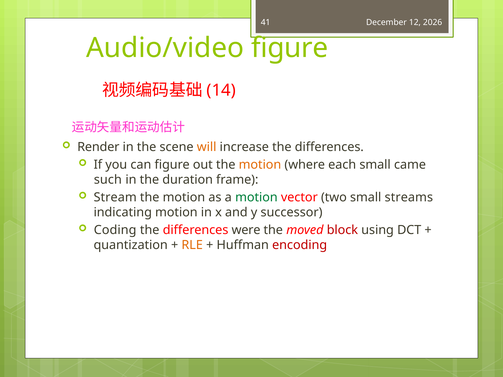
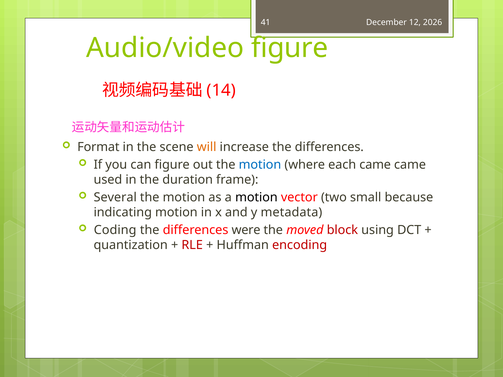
Render: Render -> Format (98, 147)
motion colour: orange -> blue (260, 165)
each small: small -> came (375, 165)
such: such -> used (108, 180)
Stream: Stream -> Several (115, 197)
motion colour: green -> black (256, 197)
streams: streams -> because (409, 197)
successor: successor -> metadata (291, 213)
RLE colour: orange -> red (192, 245)
